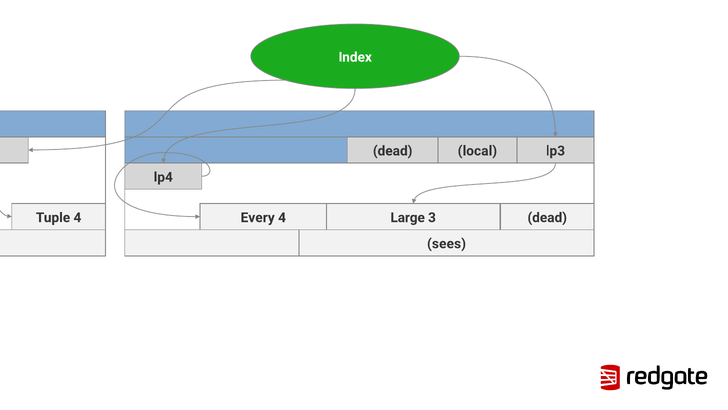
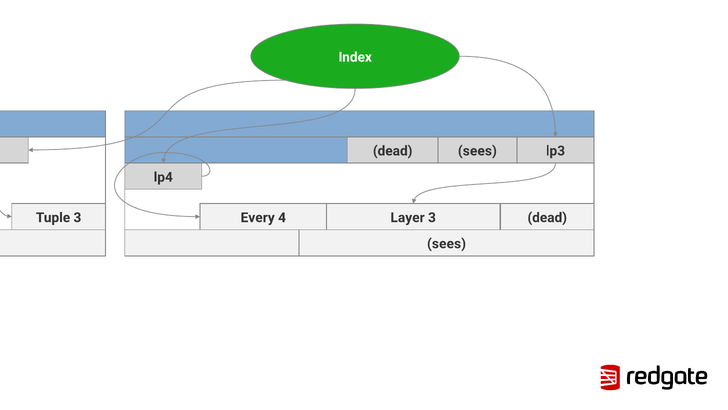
local: local -> sees (477, 151)
Tuple 4: 4 -> 3 (77, 217)
Large: Large -> Layer (408, 217)
